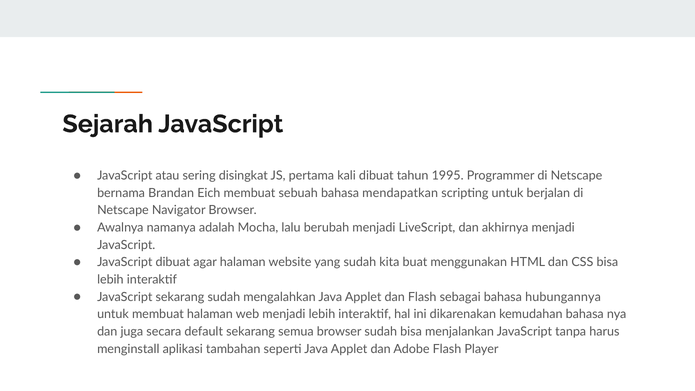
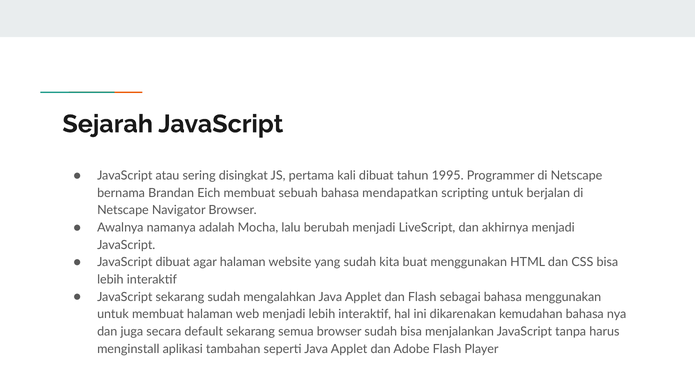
bahasa hubungannya: hubungannya -> menggunakan (563, 297)
